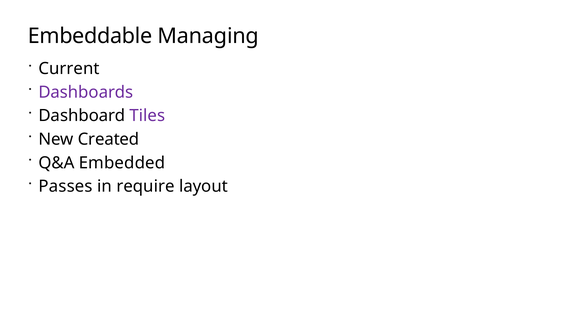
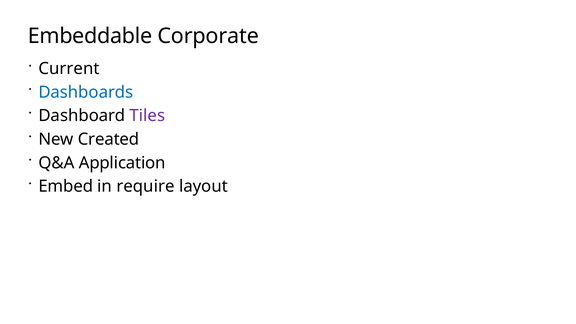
Managing: Managing -> Corporate (208, 36)
Dashboards colour: purple -> blue (86, 92)
Embedded: Embedded -> Application (122, 163)
Passes: Passes -> Embed (66, 186)
